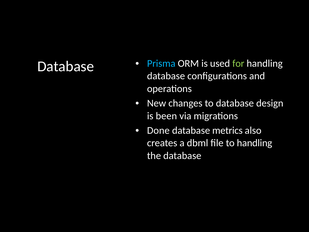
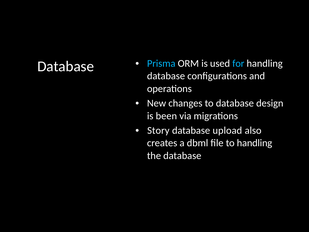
for colour: light green -> light blue (238, 63)
Done: Done -> Story (158, 130)
metrics: metrics -> upload (227, 130)
